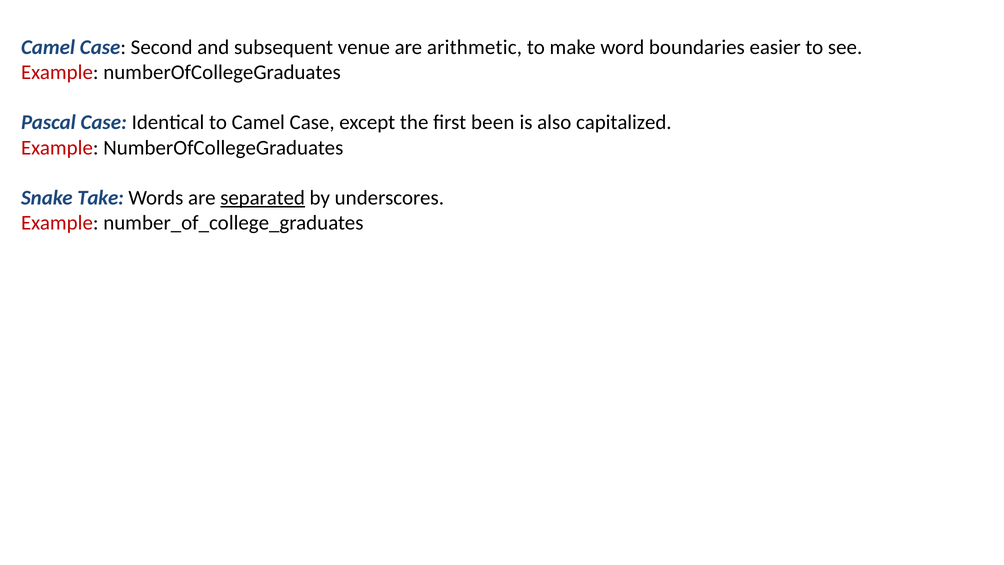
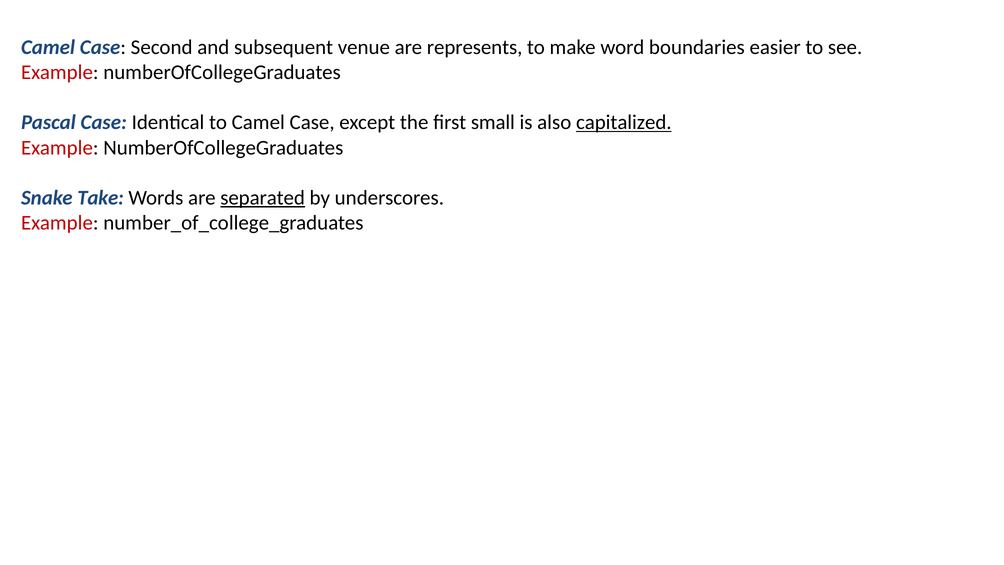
arithmetic: arithmetic -> represents (475, 47)
been: been -> small (493, 122)
capitalized underline: none -> present (624, 122)
